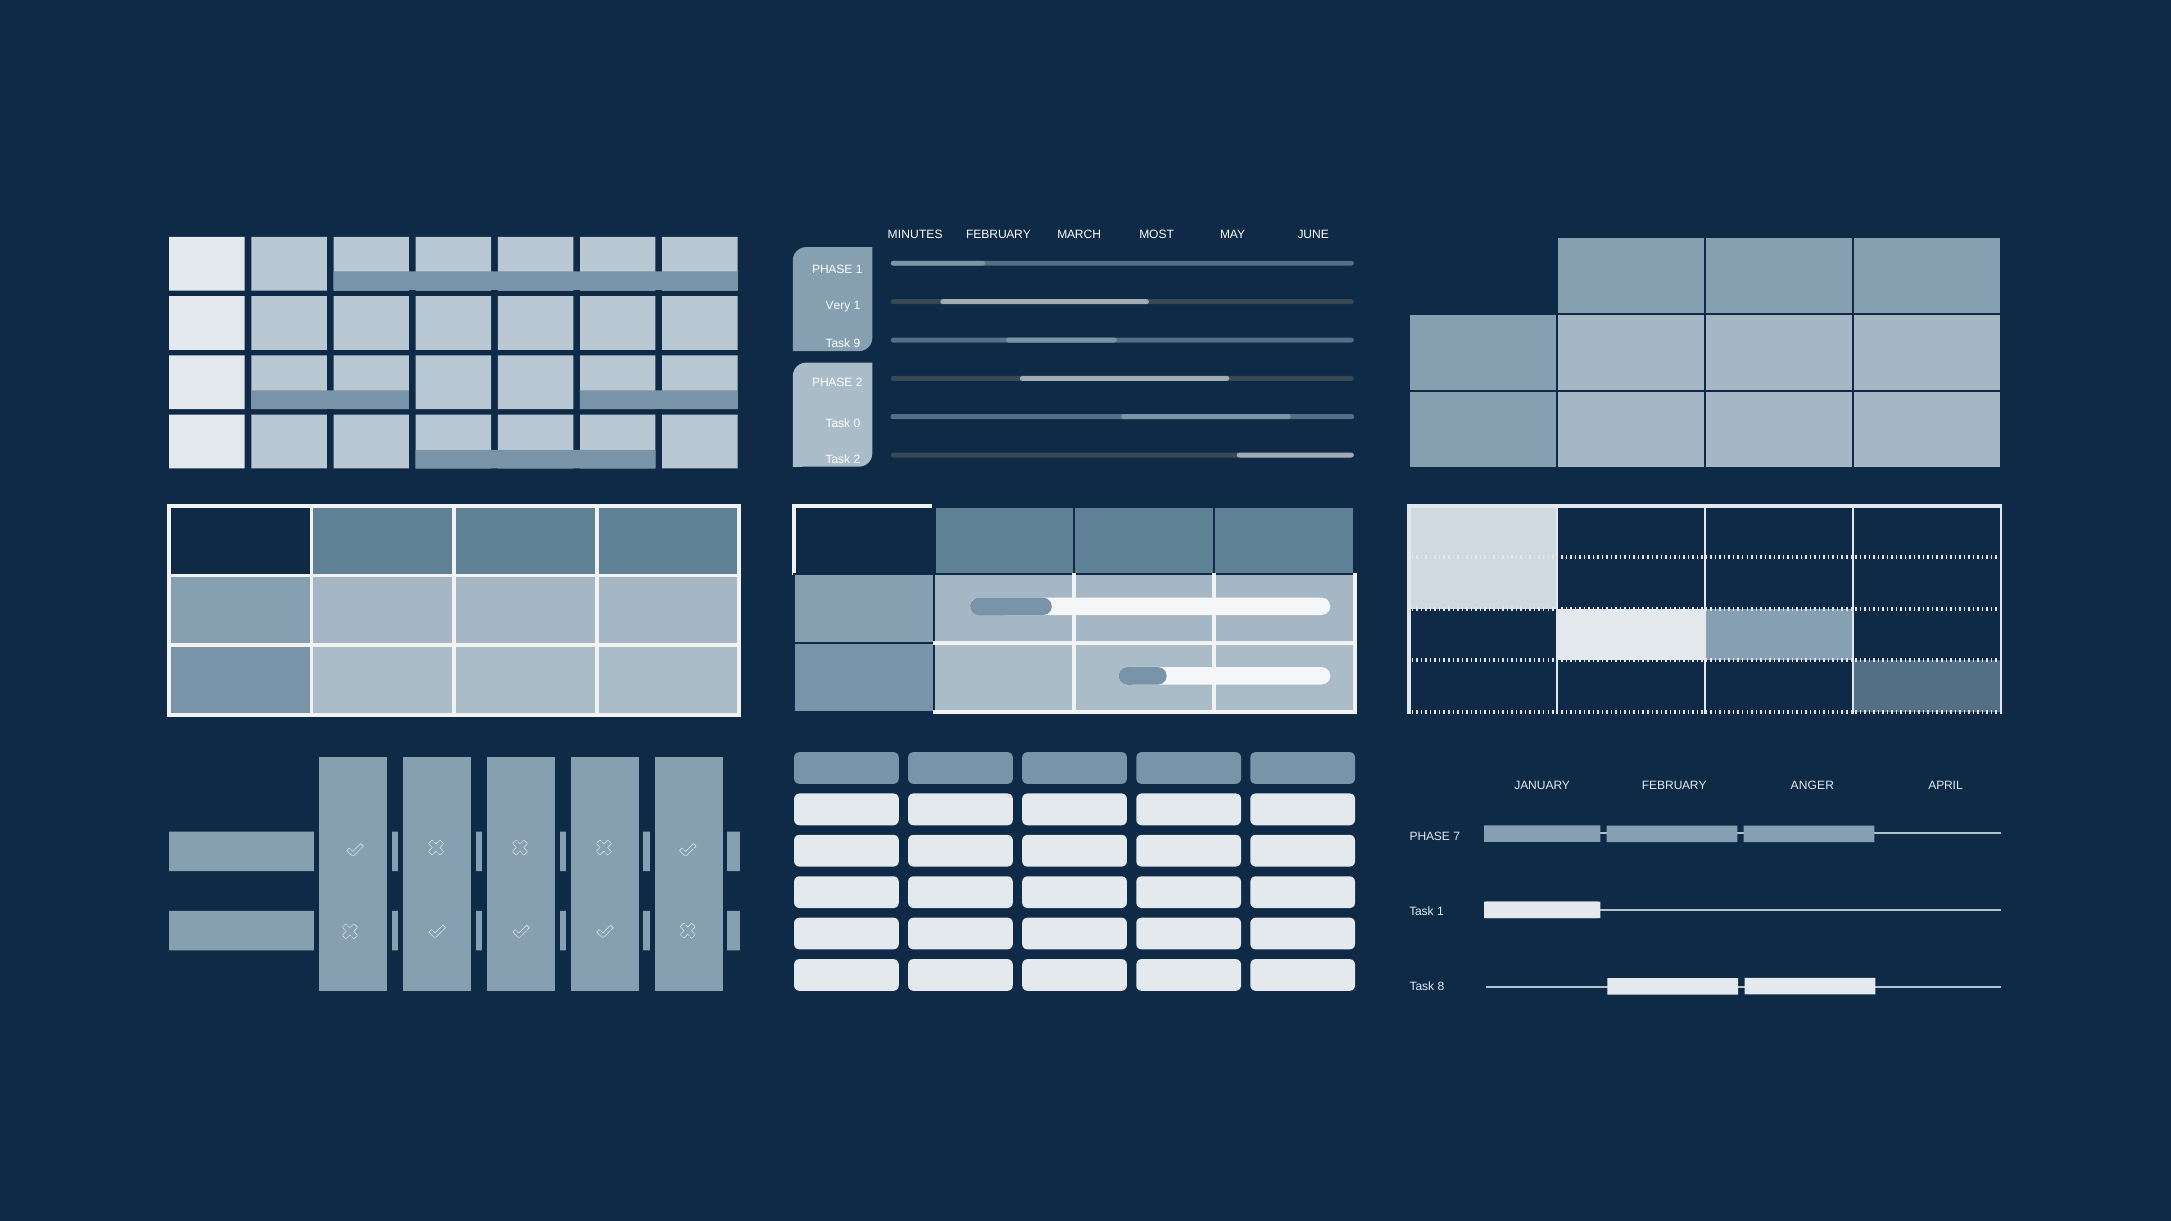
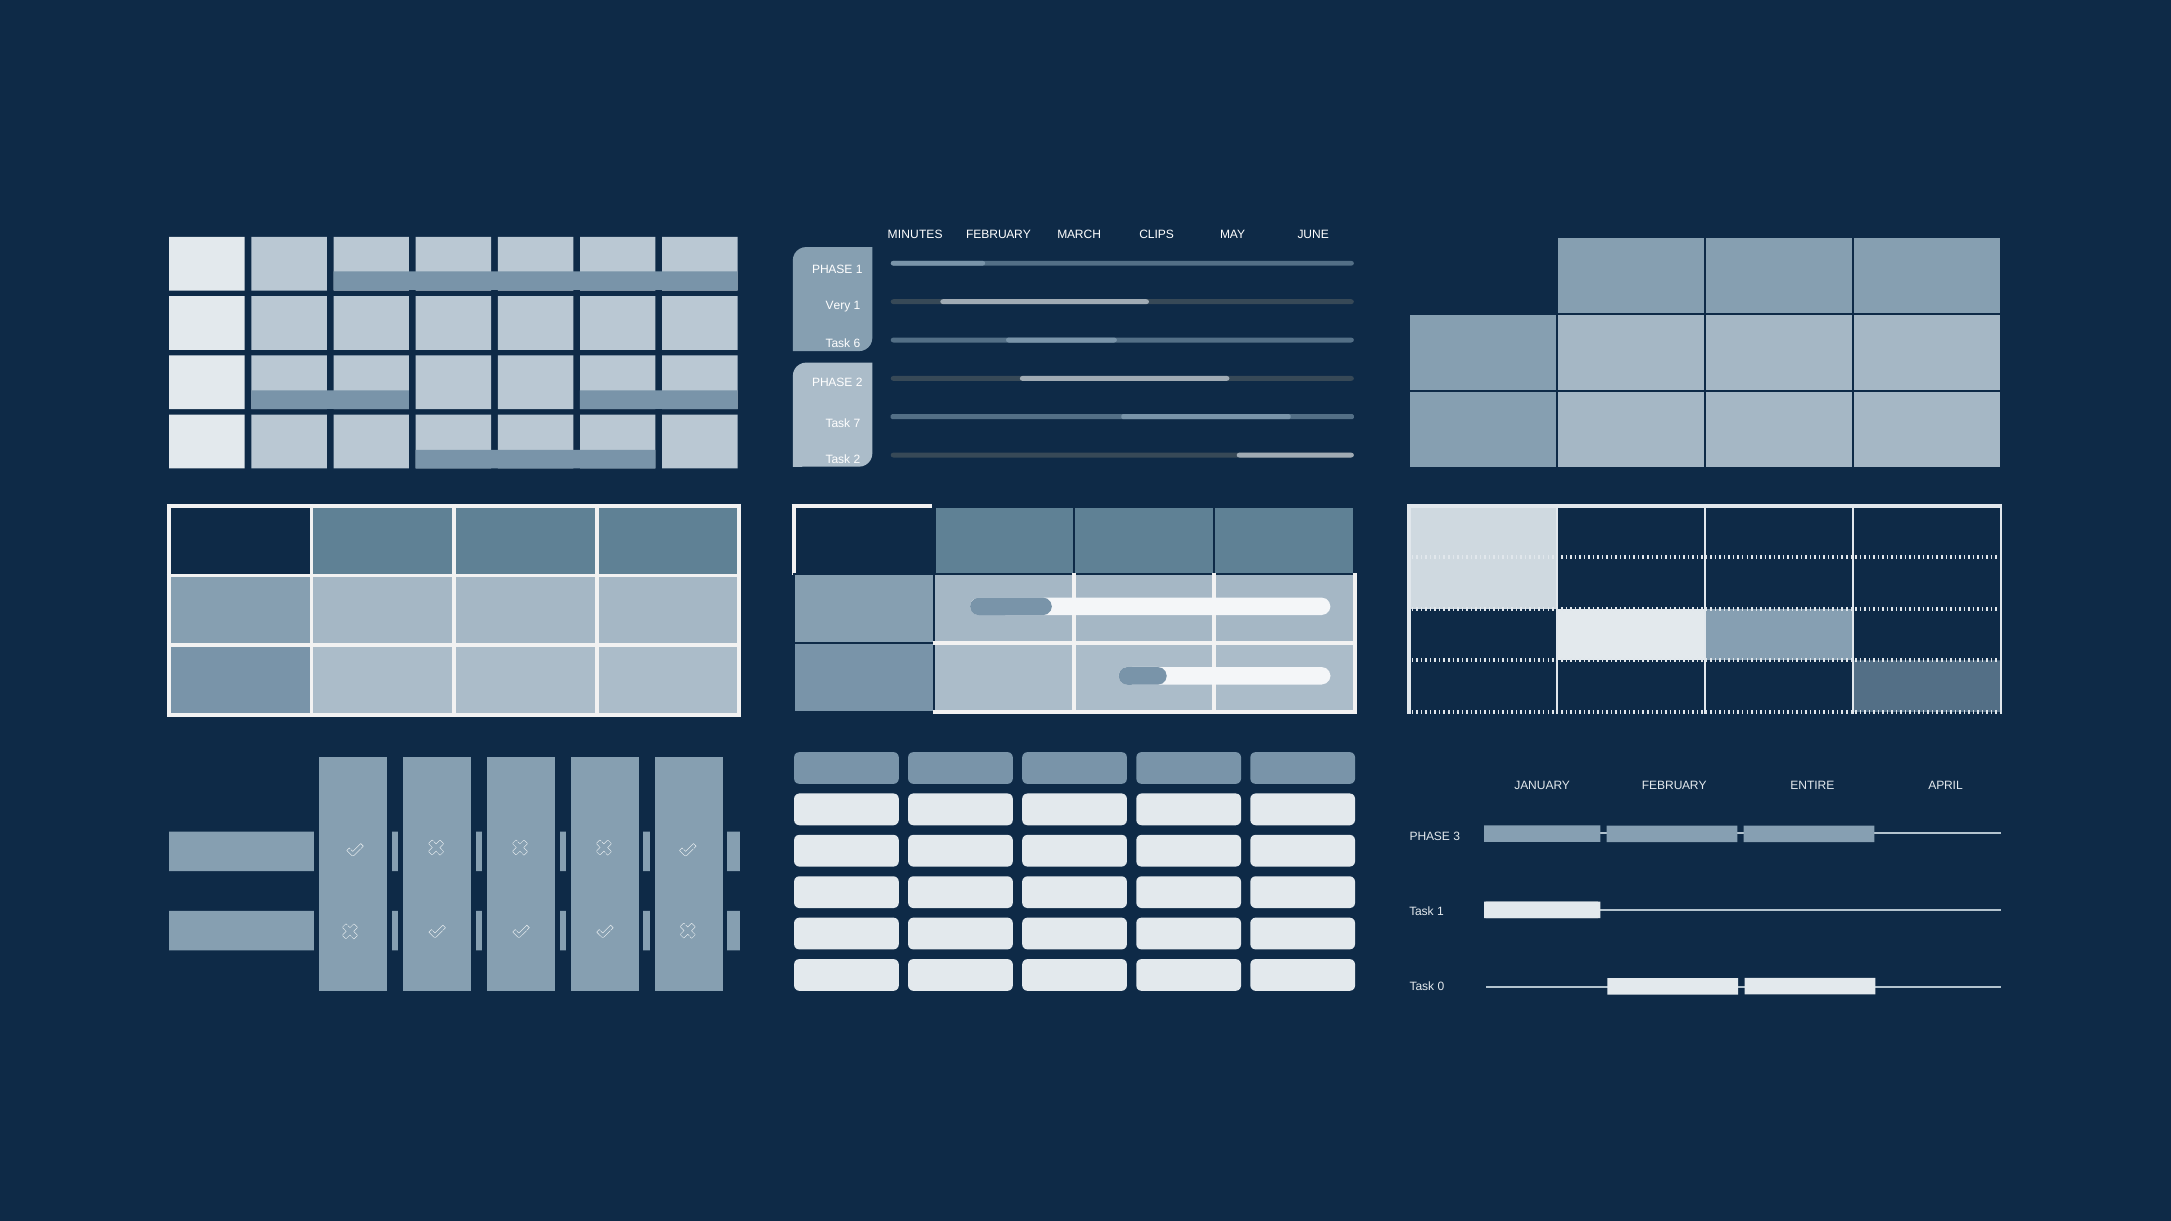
MOST: MOST -> CLIPS (1157, 234)
9: 9 -> 6 (857, 344)
0: 0 -> 7 (857, 424)
ANGER: ANGER -> ENTIRE (1812, 786)
7: 7 -> 3 (1457, 836)
8: 8 -> 0 (1441, 987)
